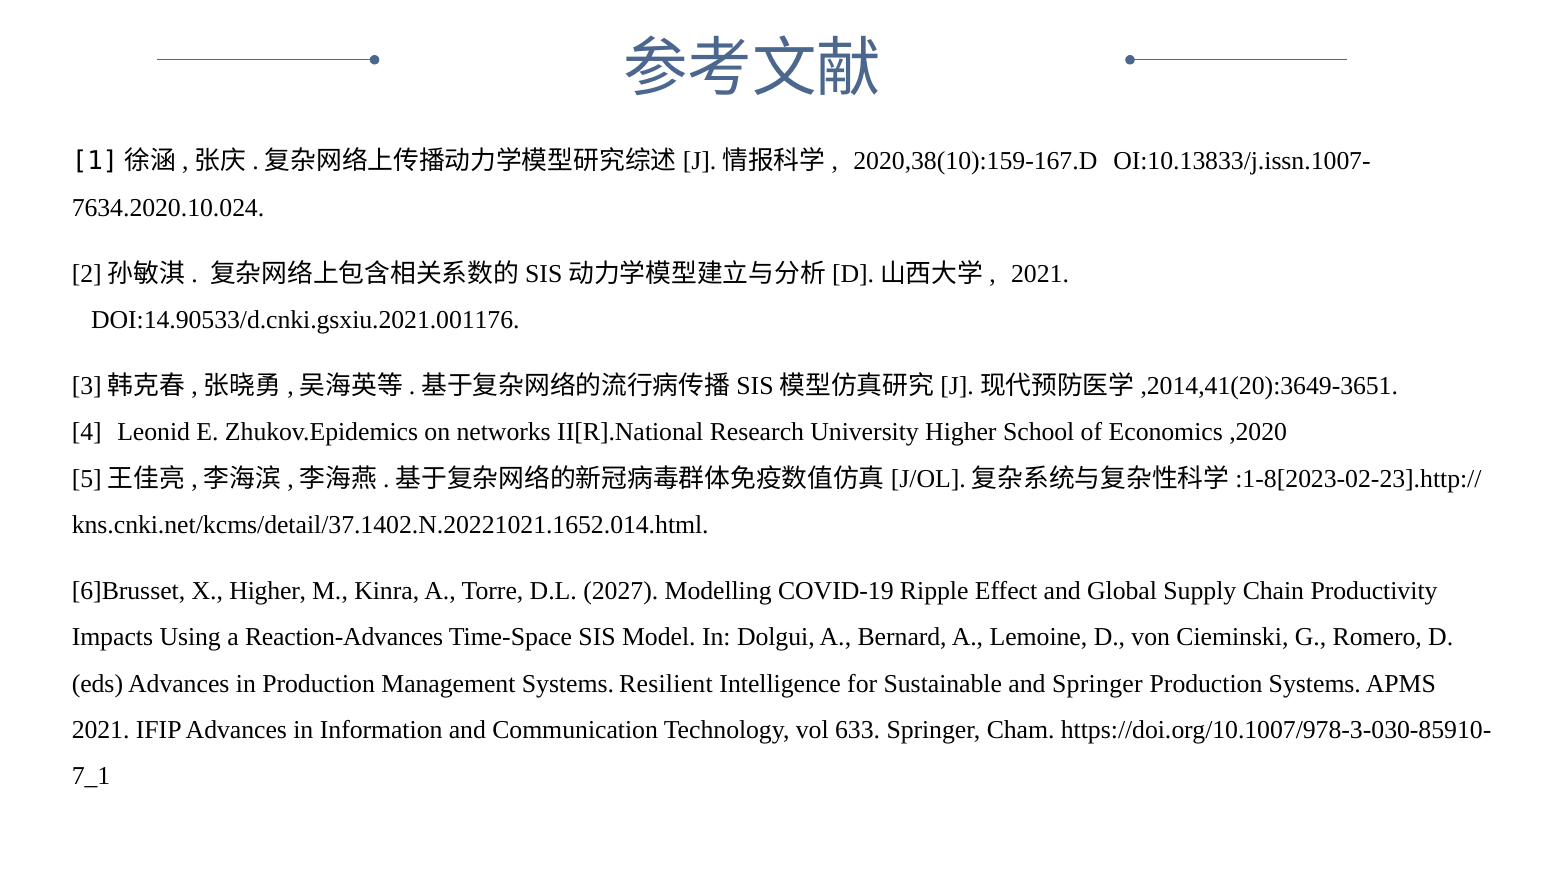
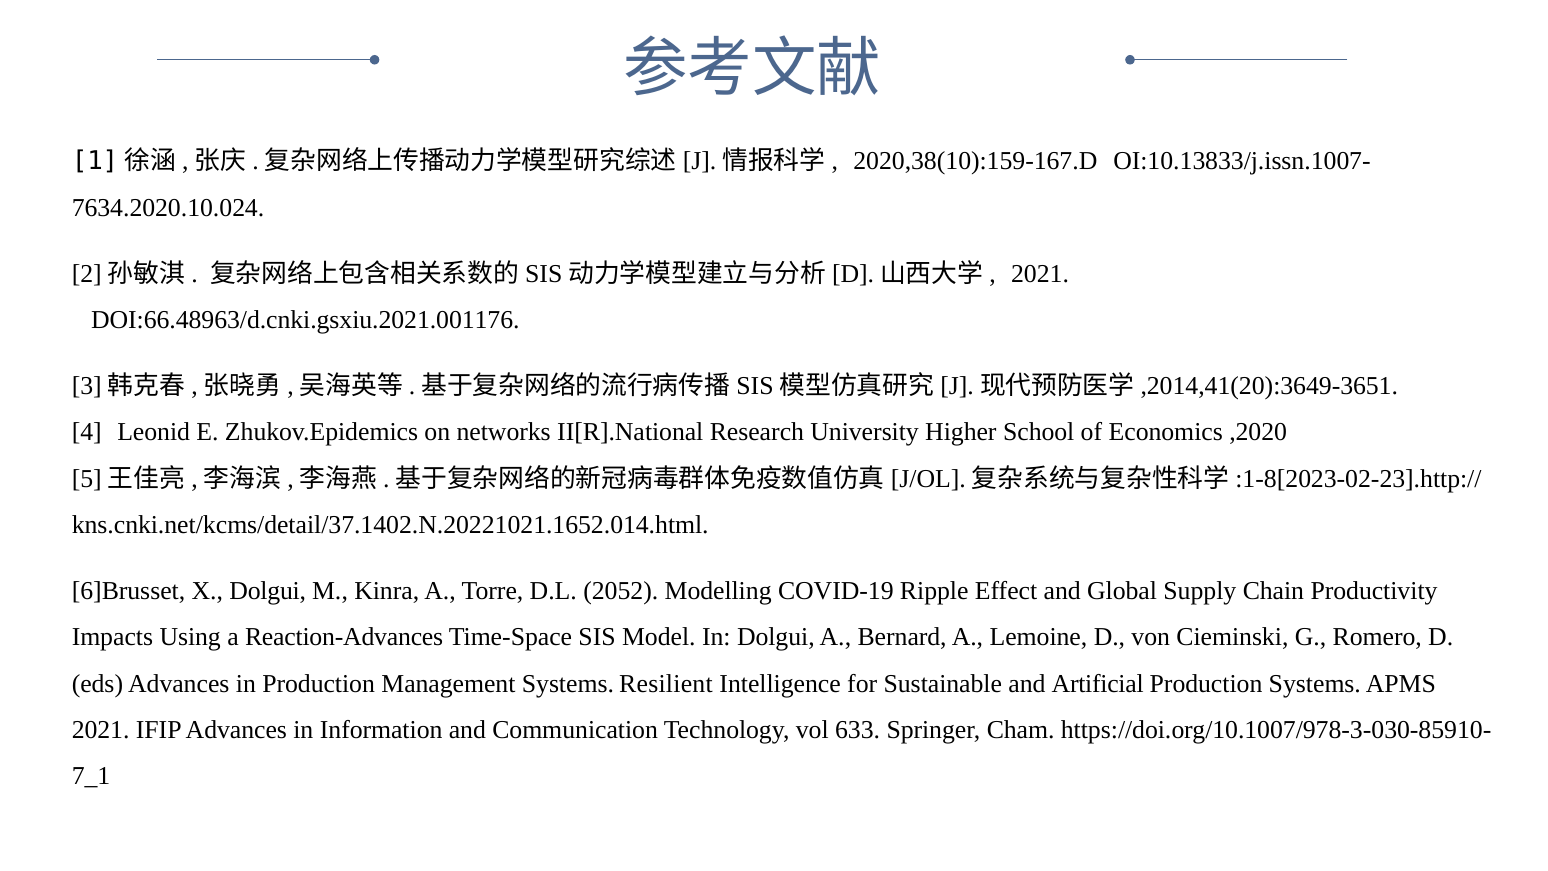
DOI:14.90533/d.cnki.gsxiu.2021.001176: DOI:14.90533/d.cnki.gsxiu.2021.001176 -> DOI:66.48963/d.cnki.gsxiu.2021.001176 (305, 320)
X Higher: Higher -> Dolgui (268, 591)
2027: 2027 -> 2052 (621, 591)
and Springer: Springer -> Artificial (1098, 683)
